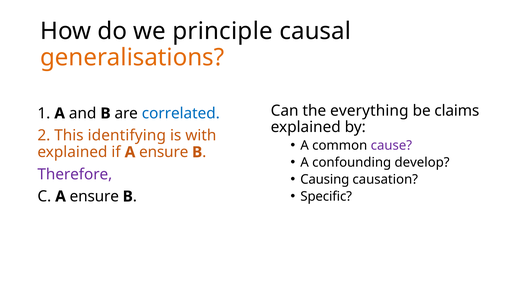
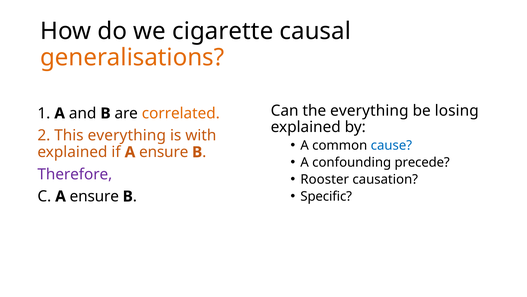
principle: principle -> cigarette (223, 31)
claims: claims -> losing (457, 110)
correlated colour: blue -> orange (181, 113)
This identifying: identifying -> everything (127, 135)
cause colour: purple -> blue (391, 145)
develop: develop -> precede (422, 162)
Causing: Causing -> Rooster (325, 179)
